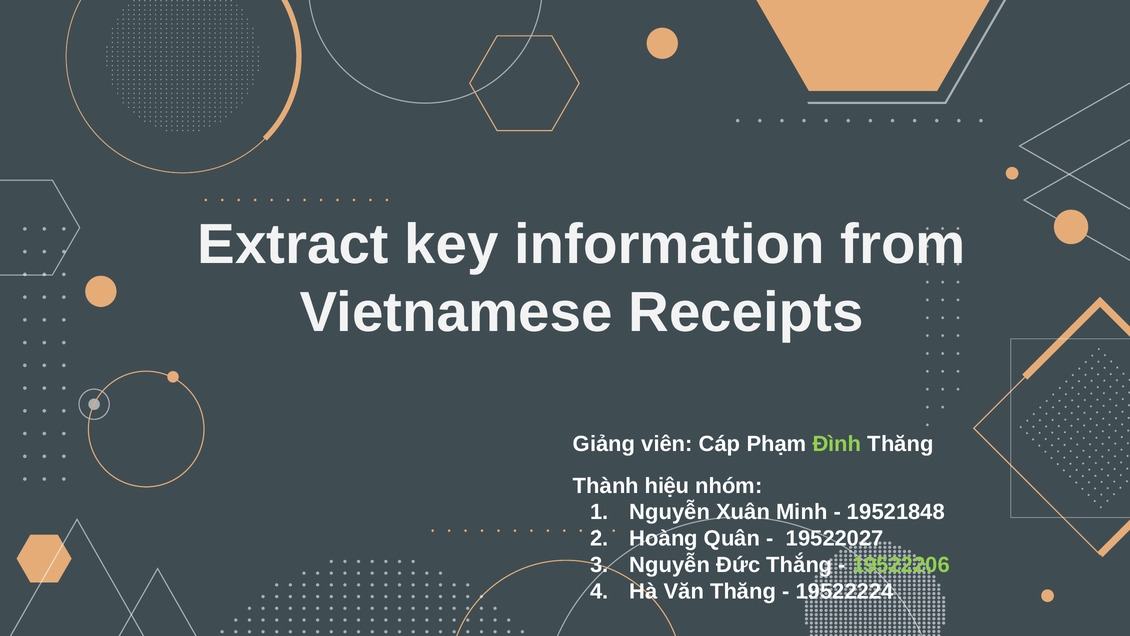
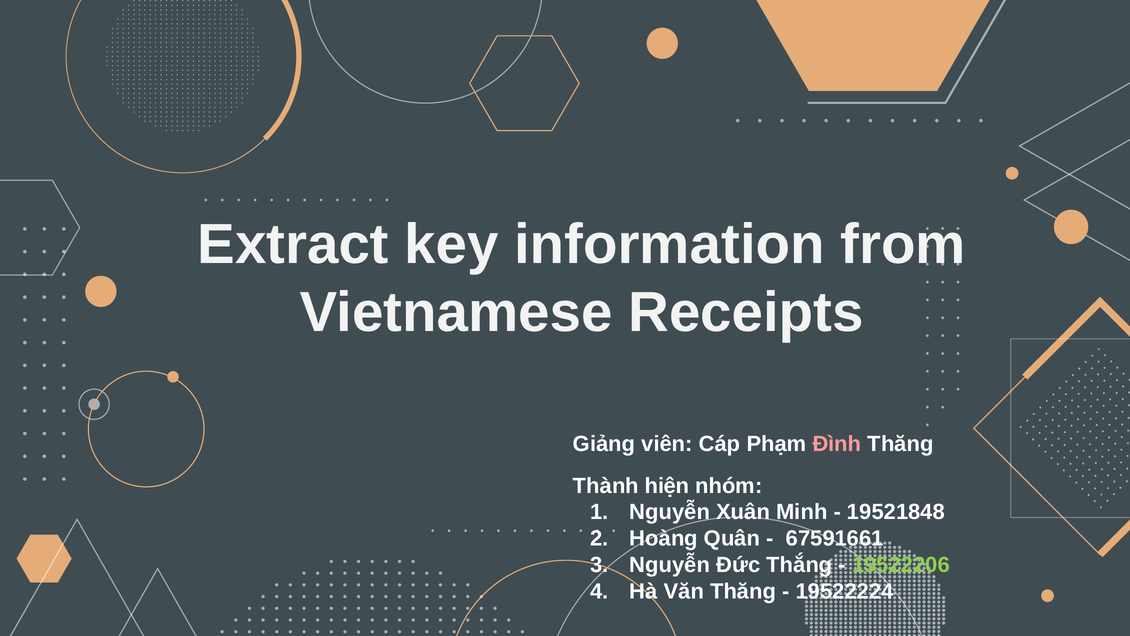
Đình colour: light green -> pink (837, 444)
hiệu: hiệu -> hiện (667, 485)
19522027: 19522027 -> 67591661 (835, 538)
